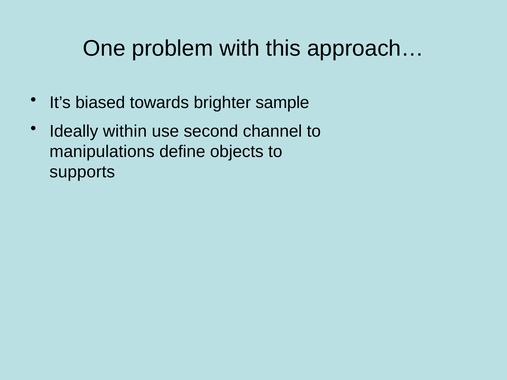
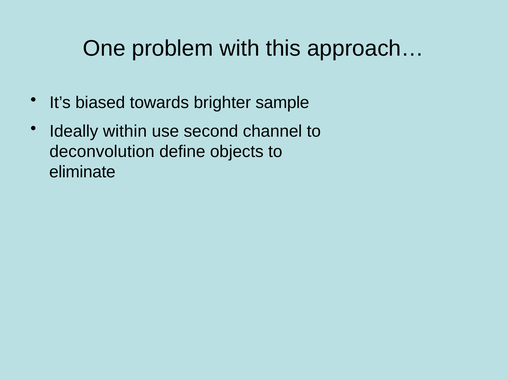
manipulations: manipulations -> deconvolution (102, 152)
supports: supports -> eliminate (82, 172)
